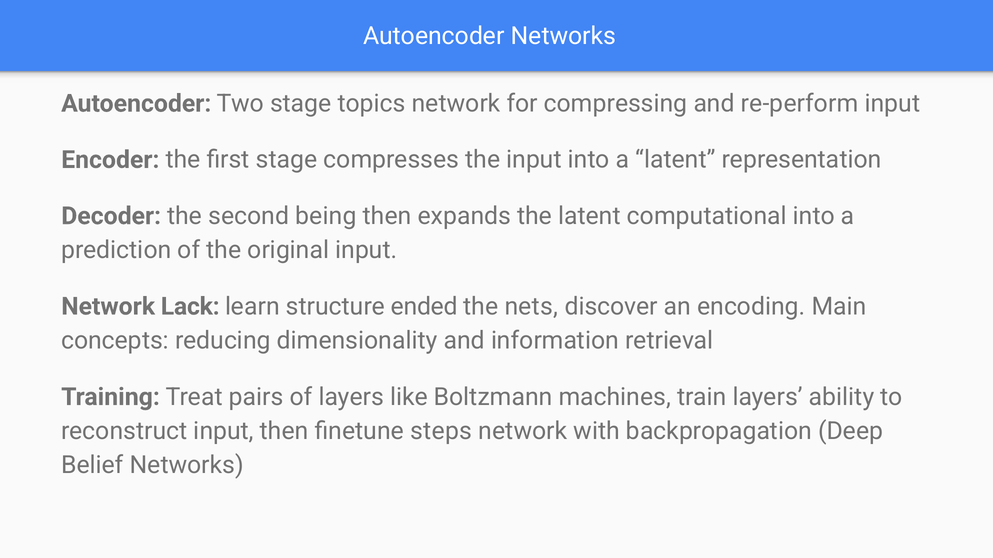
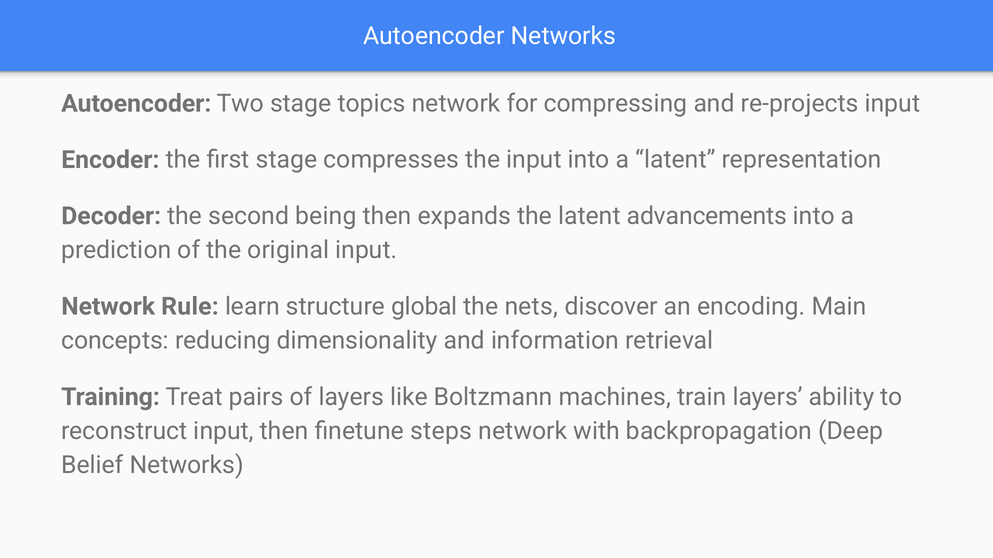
re-perform: re-perform -> re-projects (800, 104)
computational: computational -> advancements (707, 216)
Lack: Lack -> Rule (190, 307)
ended: ended -> global (424, 307)
